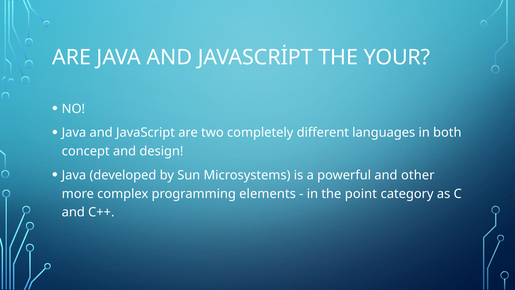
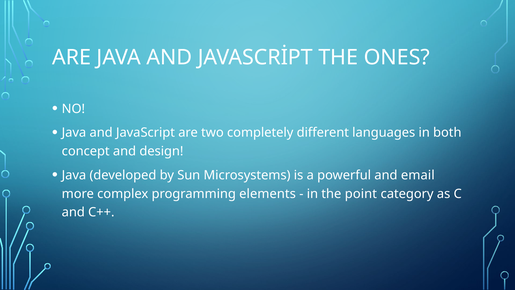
YOUR: YOUR -> ONES (397, 57)
other: other -> email (418, 175)
